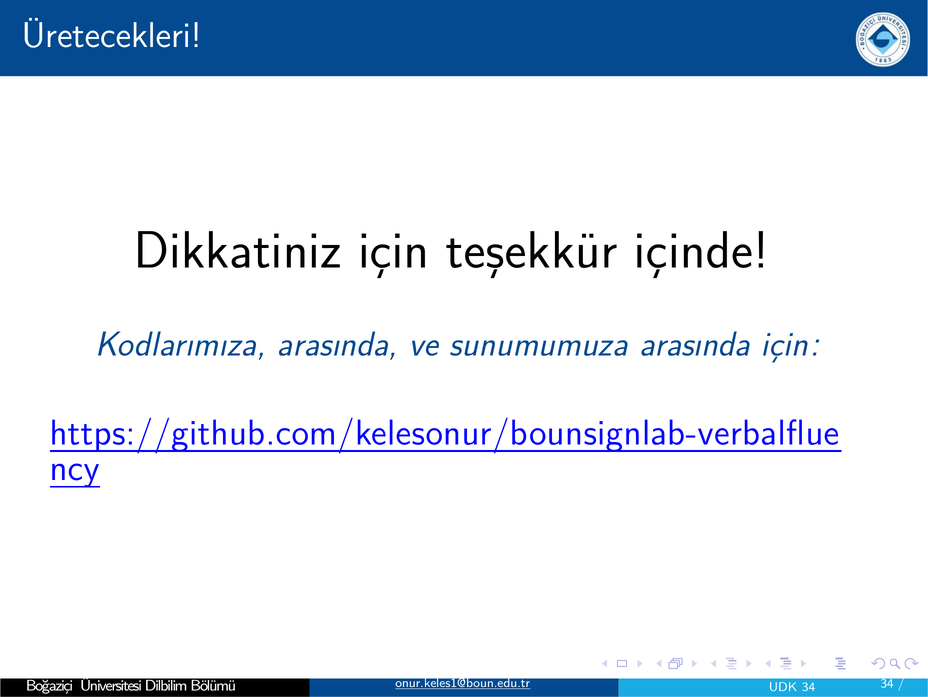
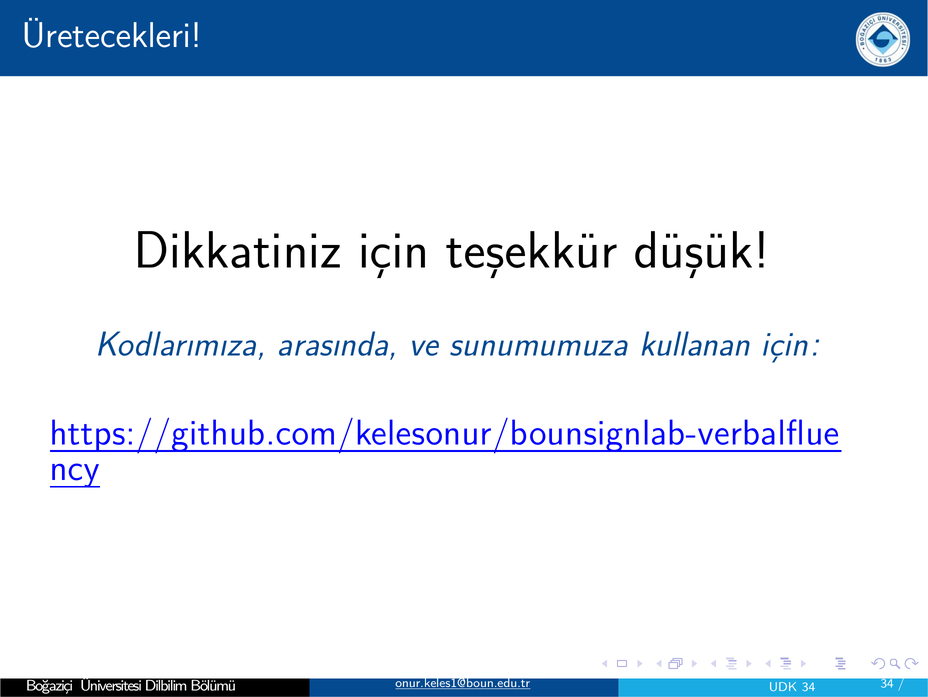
içinde: içinde -> düşük (702, 251)
sunumumuza arasında: arasında -> kullanan (695, 344)
